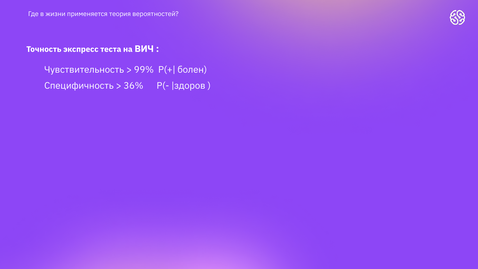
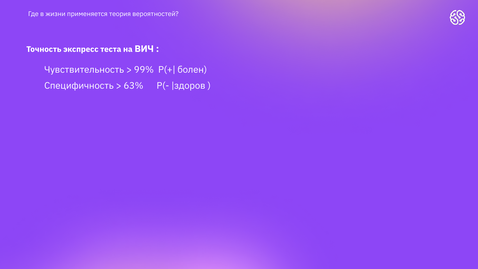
36%: 36% -> 63% (134, 86)
